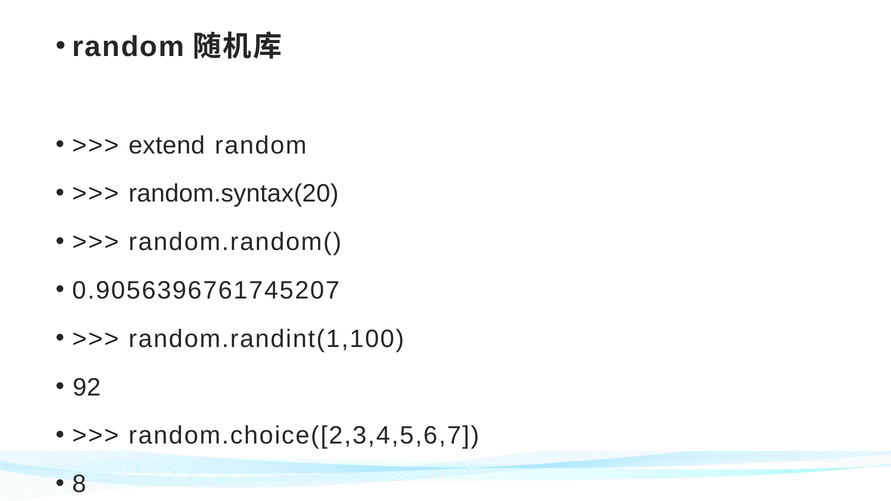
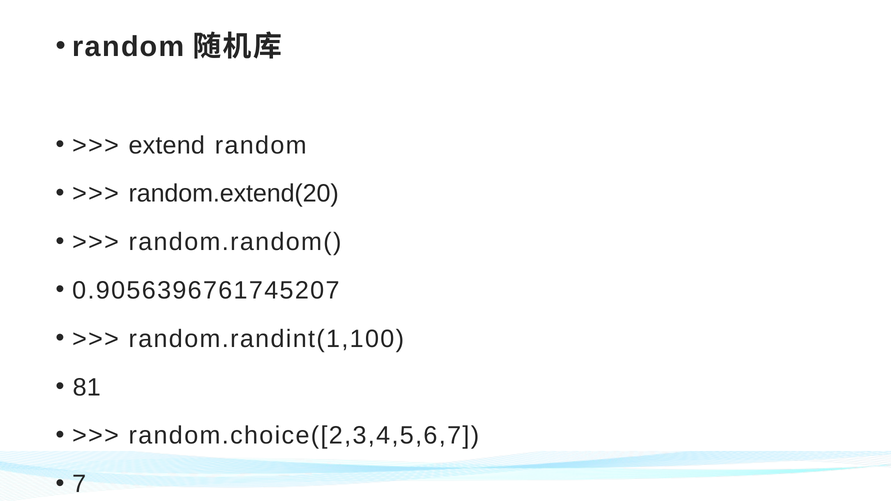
random.syntax(20: random.syntax(20 -> random.extend(20 (234, 194)
92: 92 -> 81 (87, 387)
8: 8 -> 7 (79, 484)
